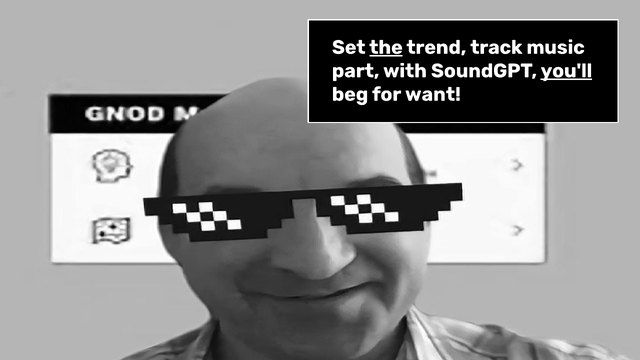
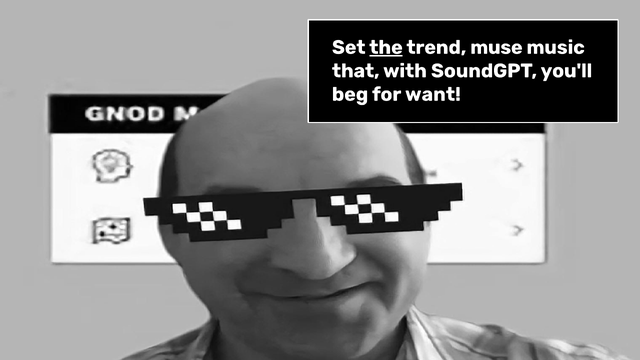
track: track -> muse (496, 47)
part: part -> that (356, 71)
you'll underline: present -> none (566, 71)
